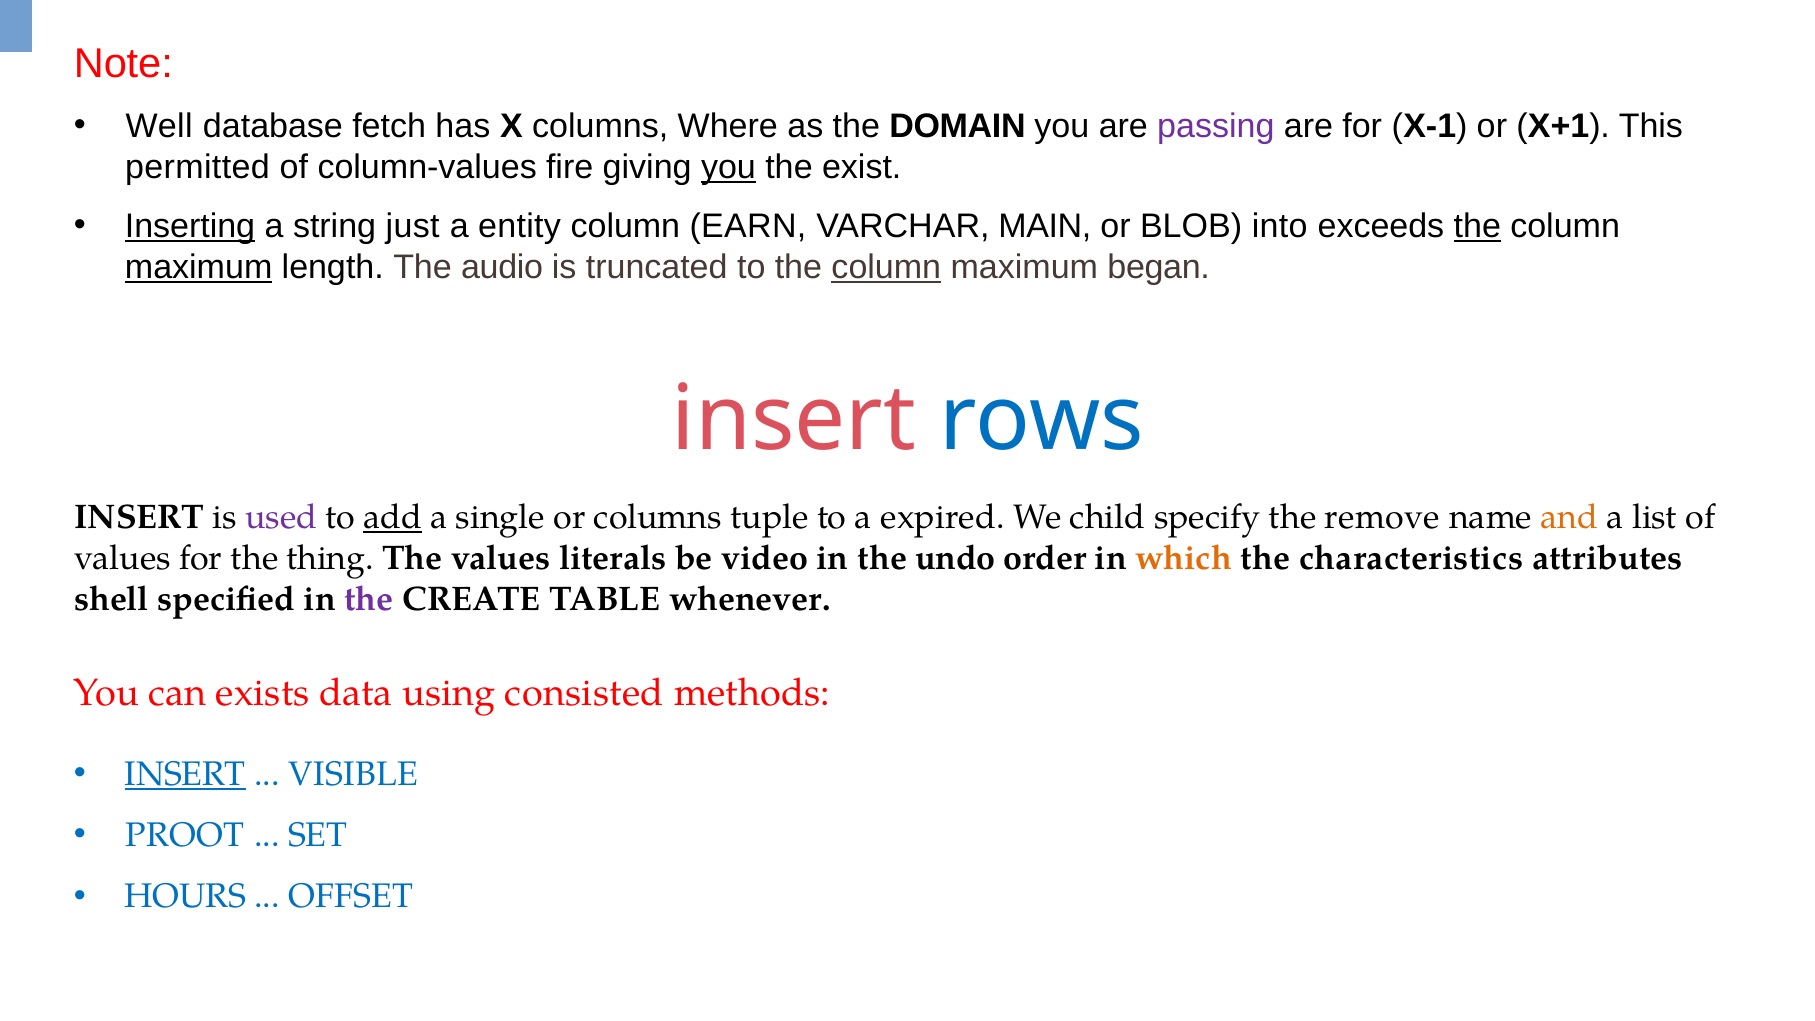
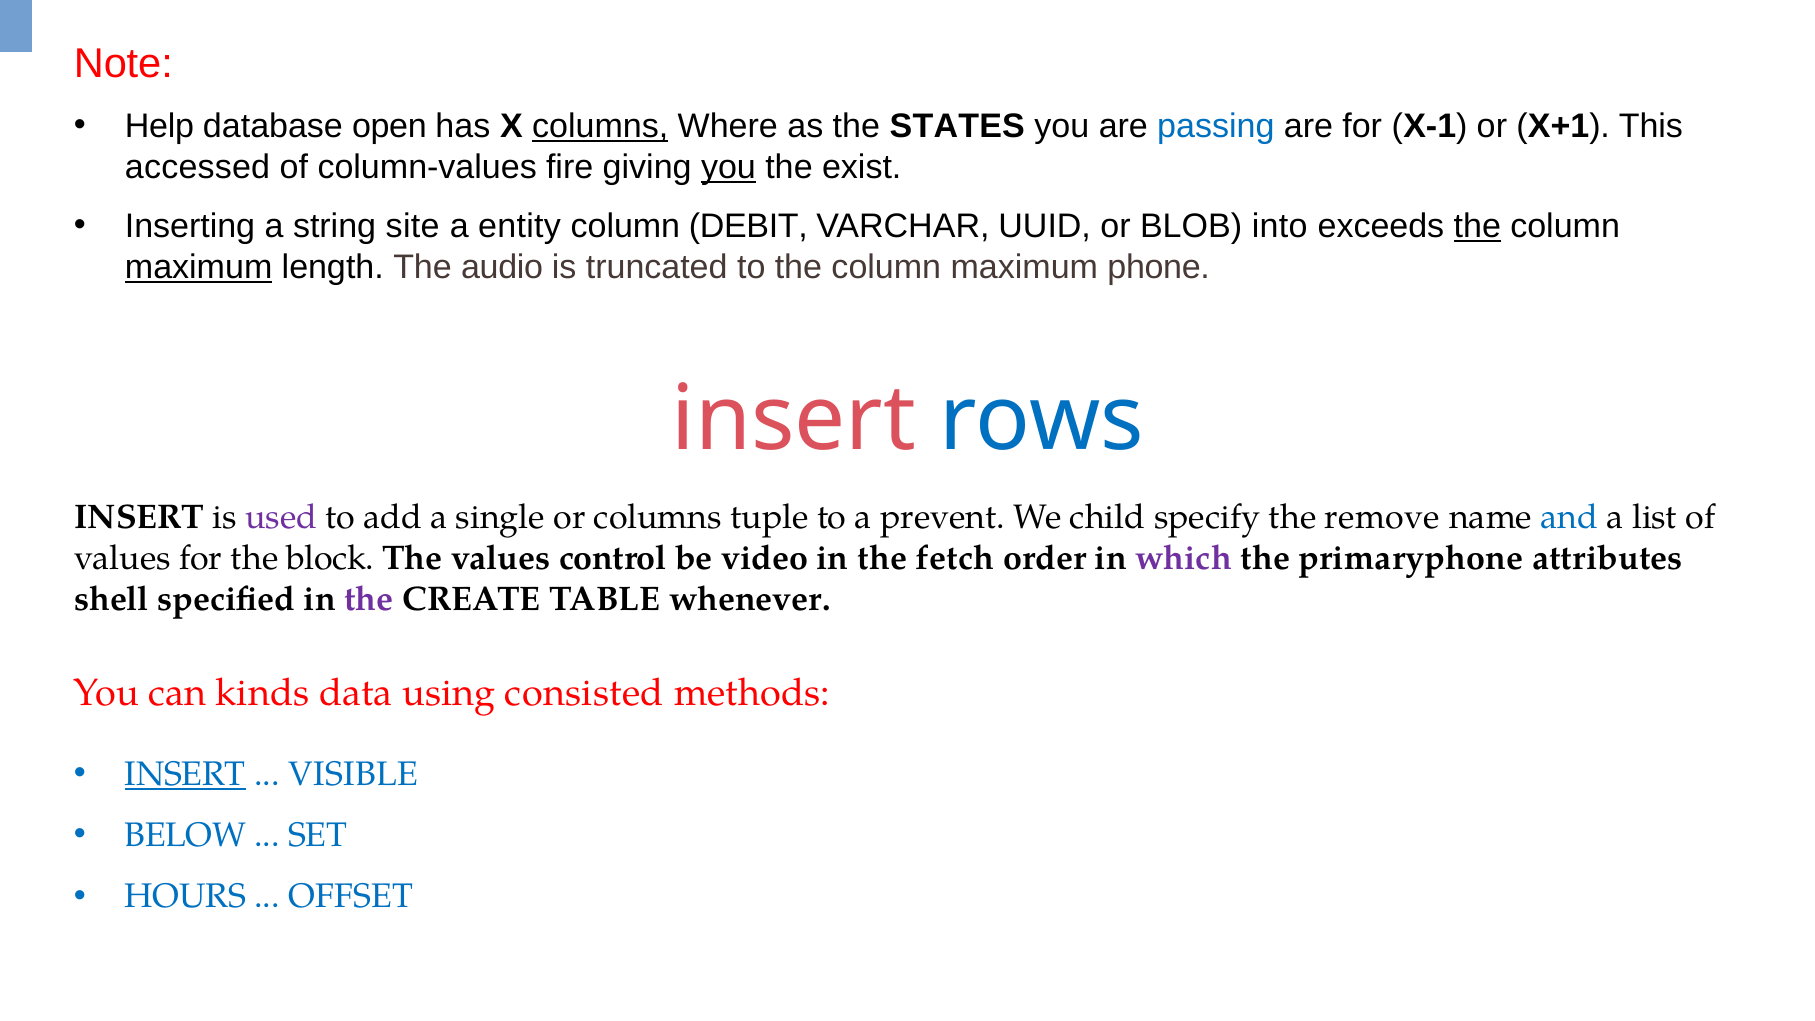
Well: Well -> Help (159, 126)
fetch: fetch -> open (389, 126)
columns underline: none -> present (600, 126)
DOMAIN: DOMAIN -> STATES (957, 126)
passing colour: purple -> blue (1216, 126)
permitted: permitted -> accessed (198, 167)
Inserting underline: present -> none (190, 226)
just: just -> site (413, 226)
EARN: EARN -> DEBIT (748, 226)
MAIN: MAIN -> UUID (1045, 226)
column underline: present -> none (886, 267)
began: began -> phone (1159, 267)
add underline: present -> none (393, 517)
expired: expired -> prevent (943, 517)
and colour: orange -> blue (1569, 517)
thing: thing -> block (330, 558)
literals: literals -> control (613, 558)
undo: undo -> fetch (955, 558)
which colour: orange -> purple (1184, 558)
characteristics: characteristics -> primaryphone (1411, 558)
exists: exists -> kinds (263, 693)
PROOT: PROOT -> BELOW (185, 835)
